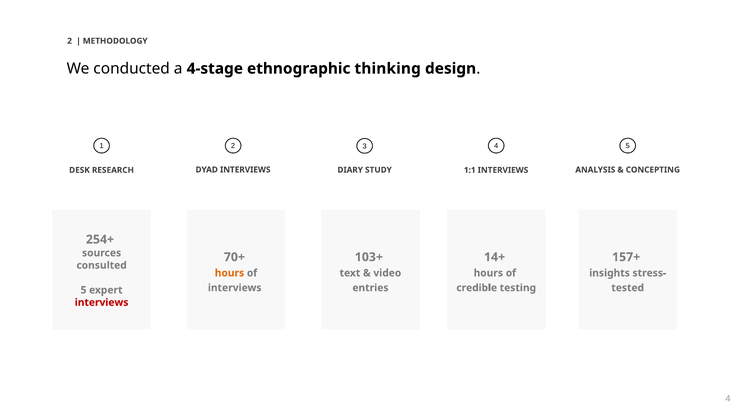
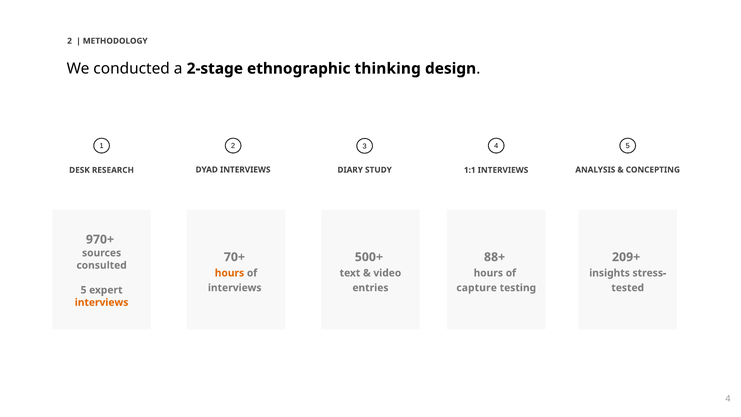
4-stage: 4-stage -> 2-stage (215, 69)
254+: 254+ -> 970+ (100, 239)
103+: 103+ -> 500+ (369, 257)
14+: 14+ -> 88+ (495, 257)
157+: 157+ -> 209+ (626, 257)
credible: credible -> capture (477, 288)
interviews colour: red -> orange (102, 302)
